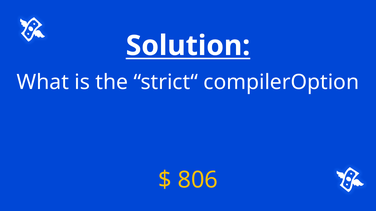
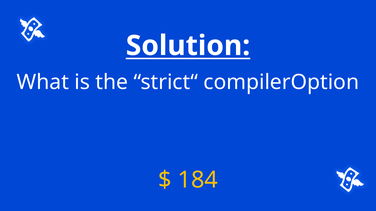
806: 806 -> 184 (198, 180)
